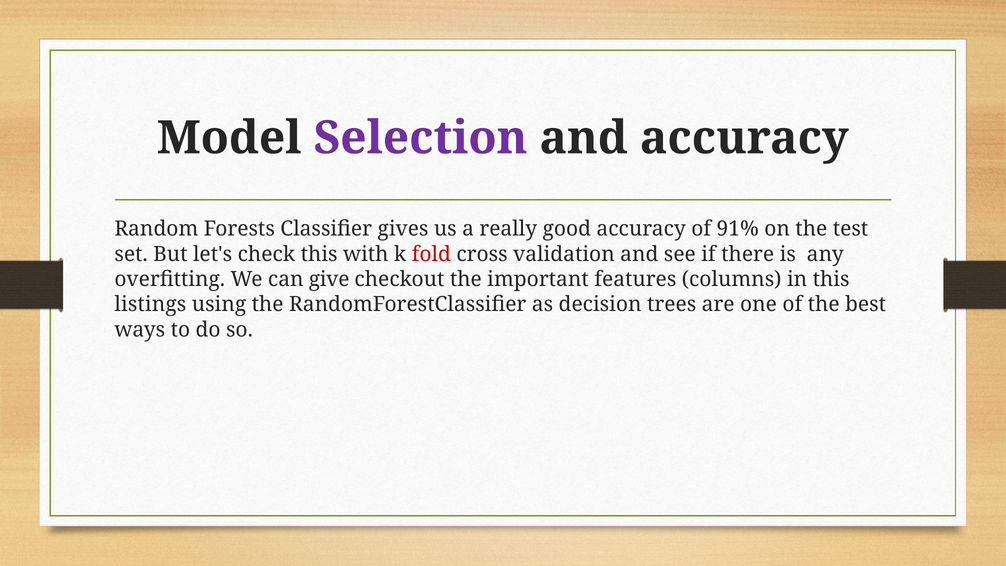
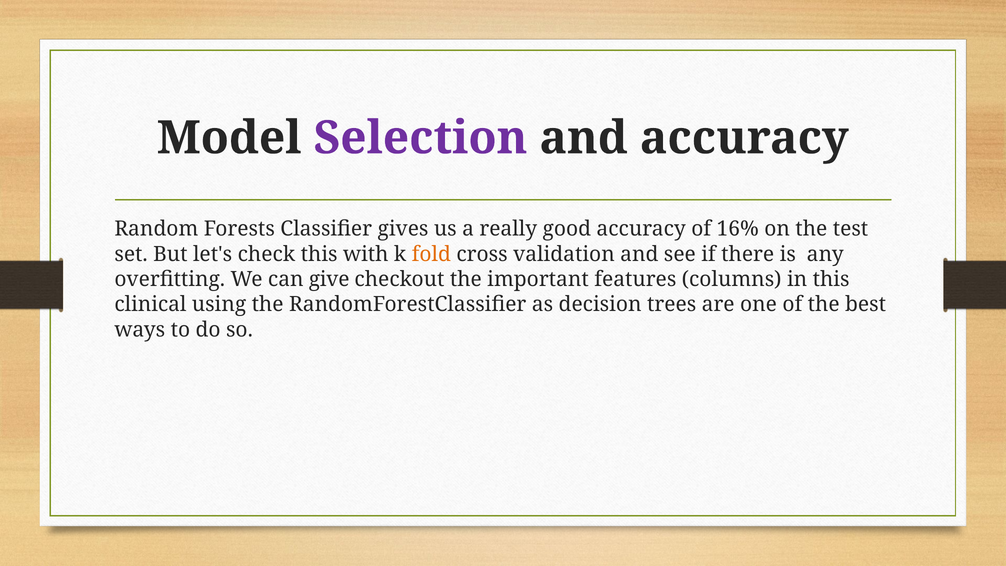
91%: 91% -> 16% (738, 229)
fold colour: red -> orange (431, 254)
listings: listings -> clinical (150, 304)
